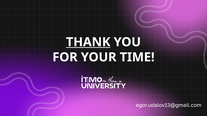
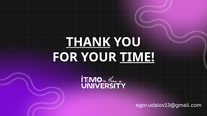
TIME underline: none -> present (137, 57)
